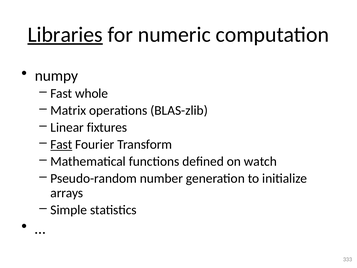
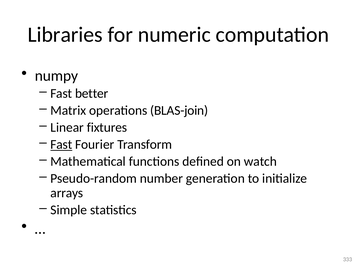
Libraries underline: present -> none (65, 35)
whole: whole -> better (92, 93)
BLAS-zlib: BLAS-zlib -> BLAS-join (179, 110)
